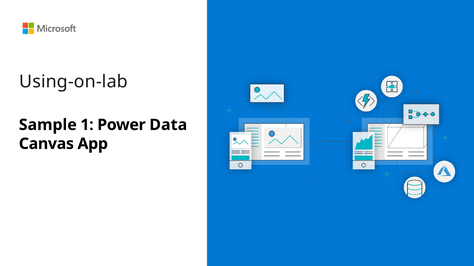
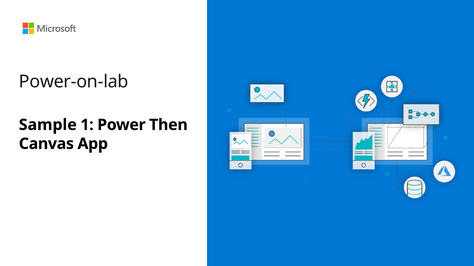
Using-on-lab: Using-on-lab -> Power-on-lab (74, 82)
Data: Data -> Then (168, 125)
